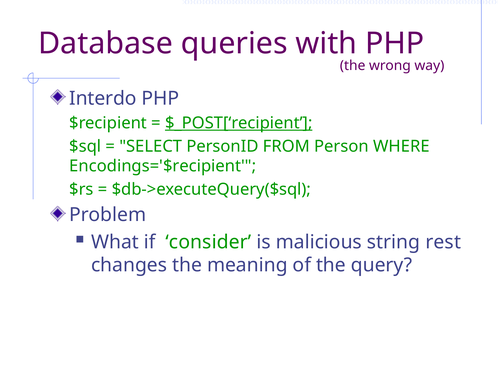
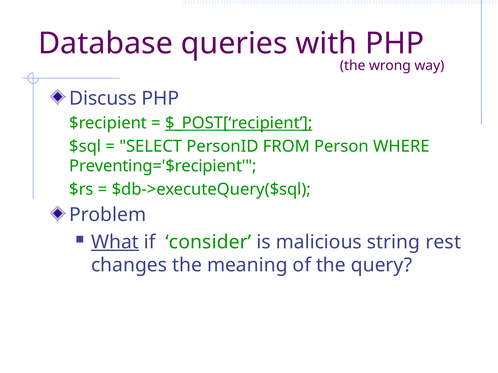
Interdo: Interdo -> Discuss (103, 98)
Encodings='$recipient: Encodings='$recipient -> Preventing='$recipient (163, 166)
What underline: none -> present (115, 242)
